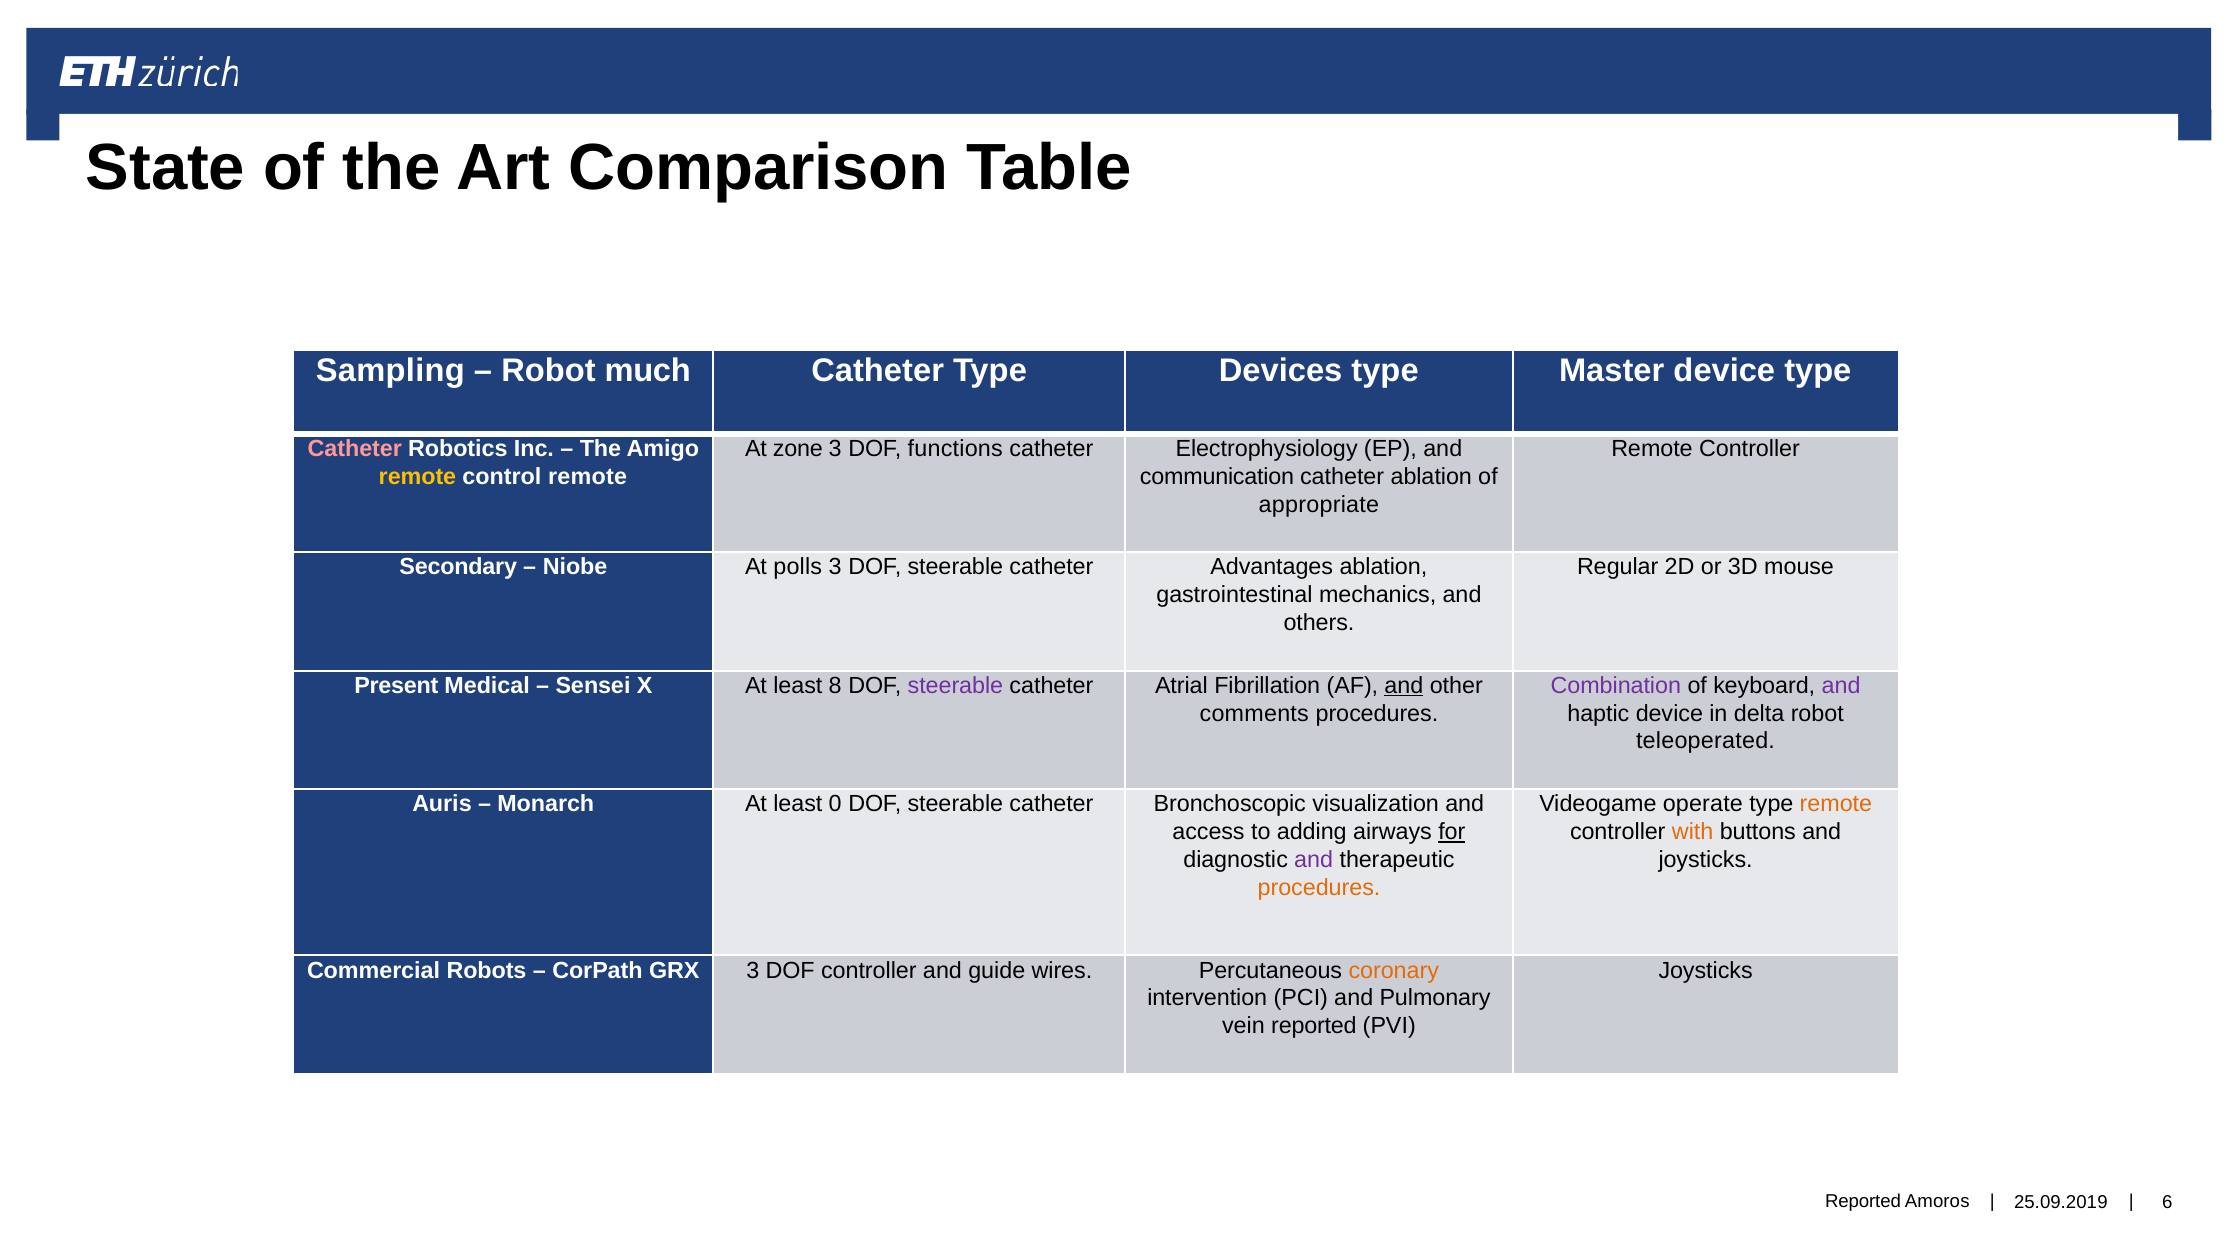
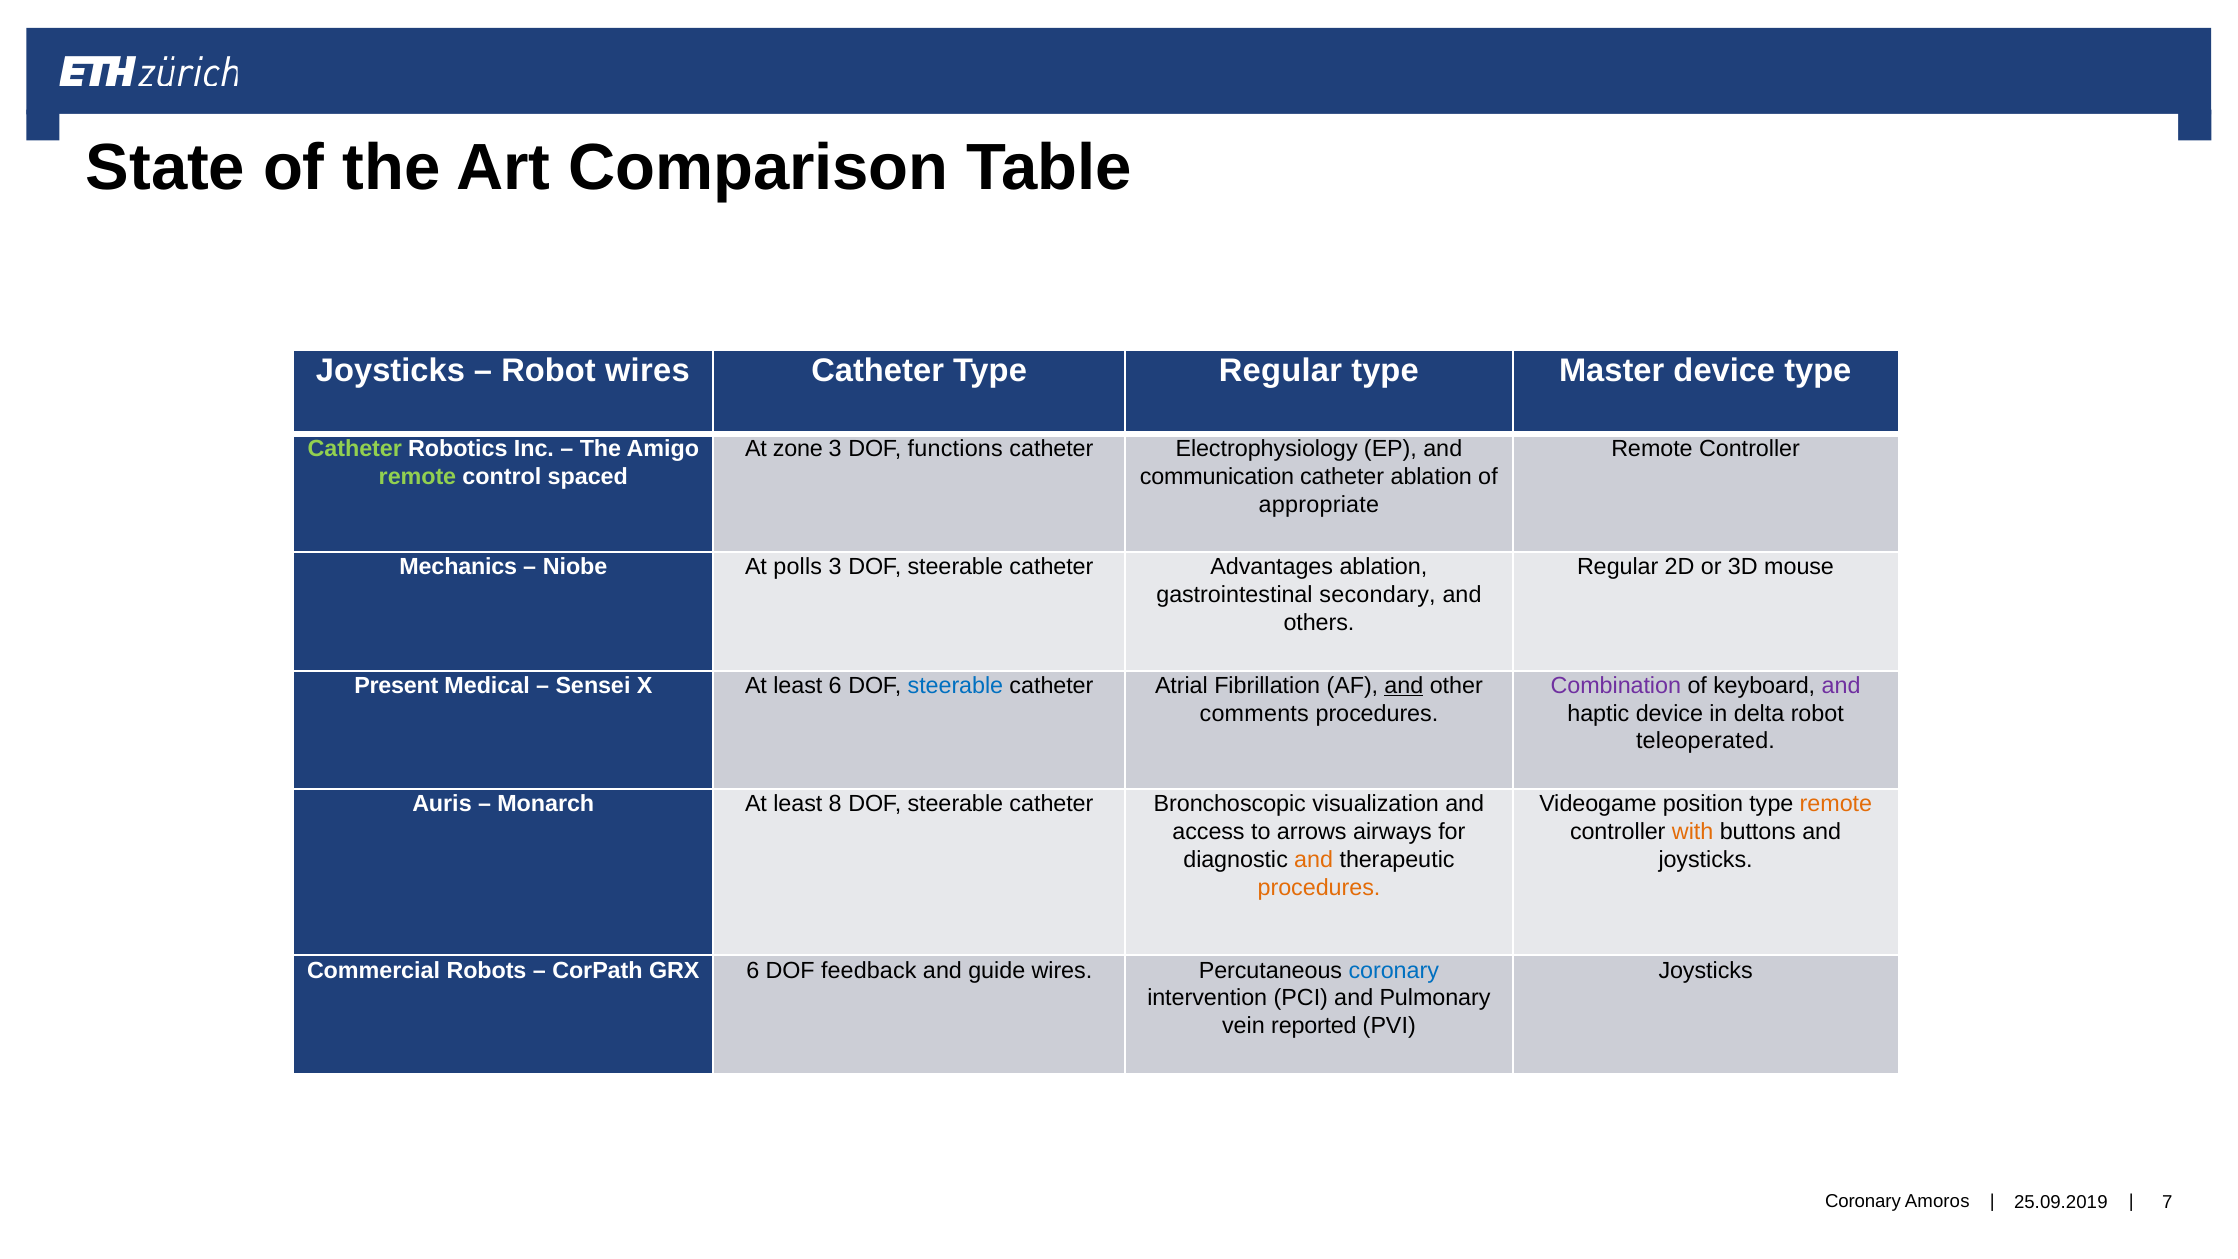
Sampling: Sampling -> Joysticks (390, 371)
Robot much: much -> wires (647, 371)
Type Devices: Devices -> Regular (1280, 371)
Catheter colour: pink -> light green (355, 449)
remote colour: yellow -> light green (417, 477)
control remote: remote -> spaced (588, 477)
Secondary: Secondary -> Mechanics (458, 567)
mechanics: mechanics -> secondary (1378, 595)
least 8: 8 -> 6 (835, 686)
steerable colour: purple -> blue (955, 686)
0: 0 -> 8 (835, 804)
operate: operate -> position (1703, 804)
adding: adding -> arrows (1312, 832)
for underline: present -> none (1452, 832)
and colour: purple -> orange (1314, 860)
GRX 3: 3 -> 6 (753, 971)
DOF controller: controller -> feedback (869, 971)
coronary colour: orange -> blue (1394, 971)
Reported: Reported -> Coronary (1863, 1202)
6: 6 -> 7 (2167, 1203)
